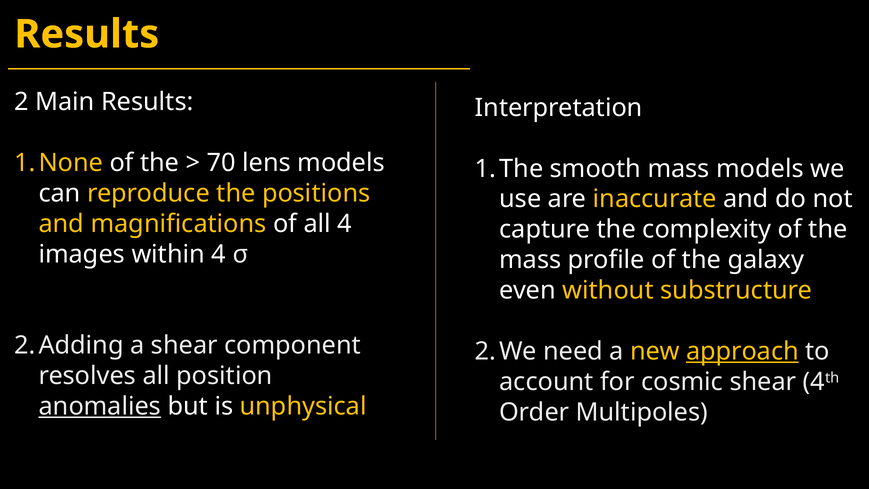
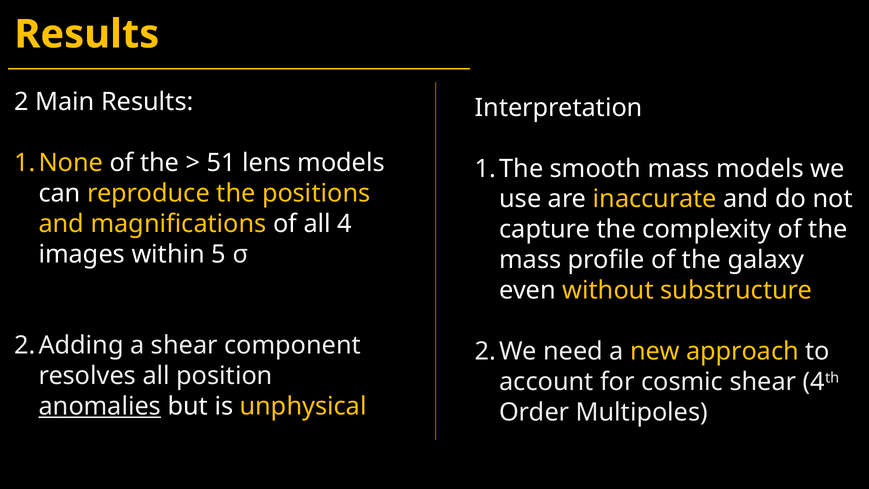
70: 70 -> 51 (221, 163)
within 4: 4 -> 5 (219, 254)
approach underline: present -> none (742, 351)
